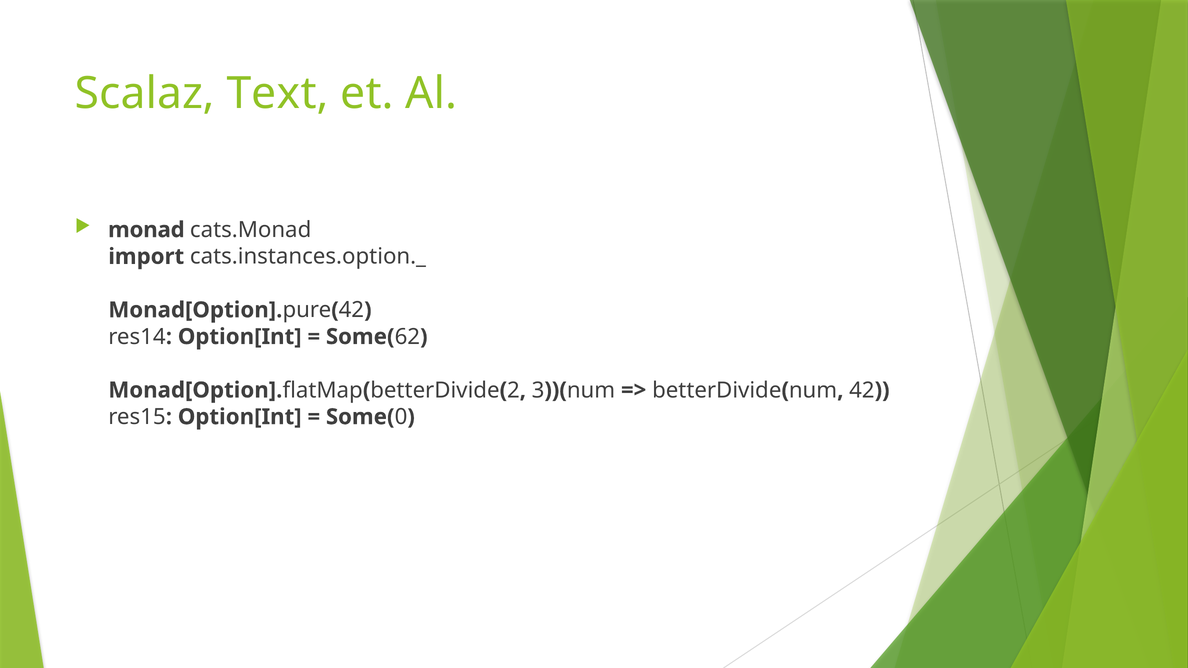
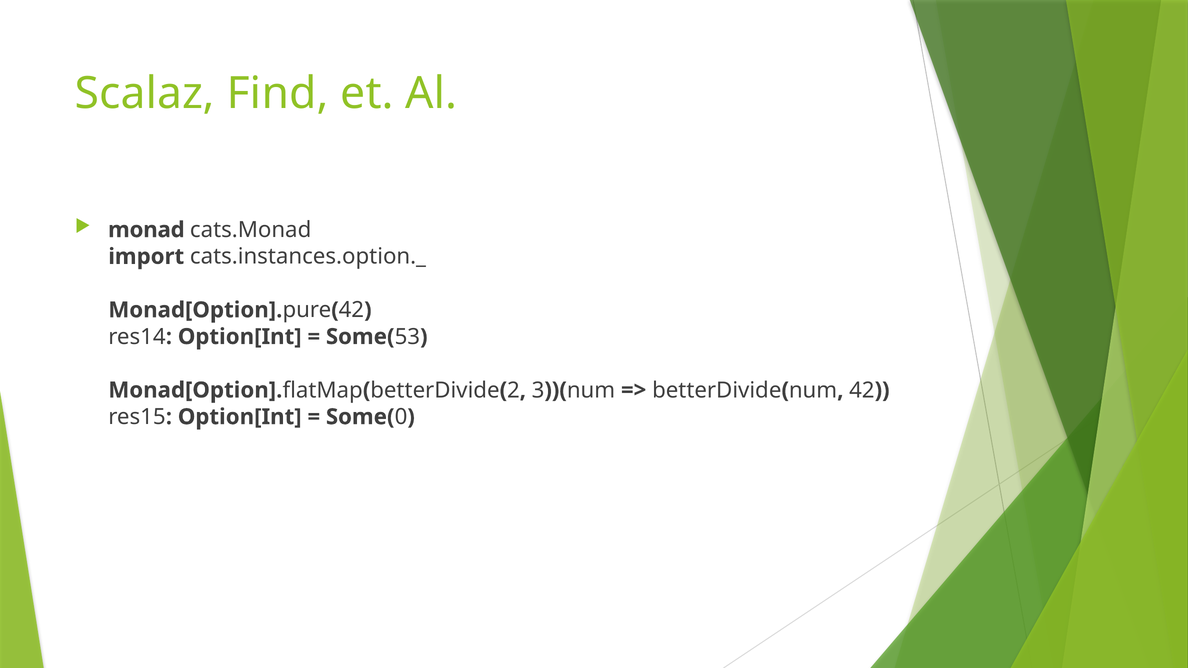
Text: Text -> Find (278, 94)
62: 62 -> 53 (407, 337)
